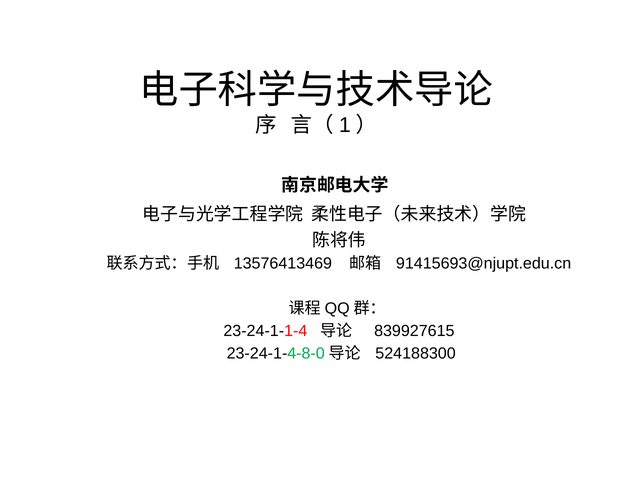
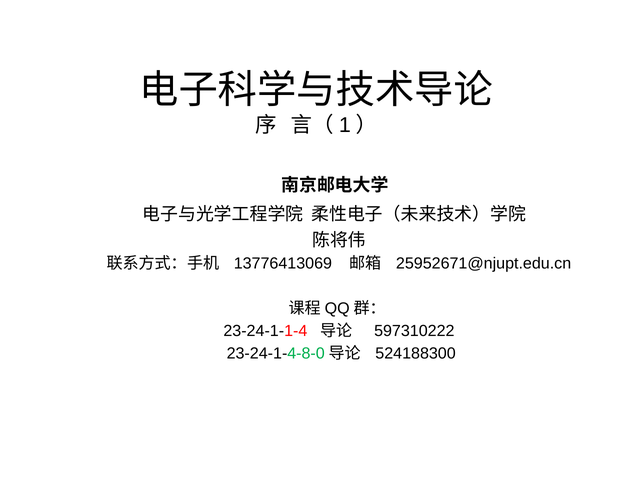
13576413469: 13576413469 -> 13776413069 (283, 264)
91415693@njupt.edu.cn: 91415693@njupt.edu.cn -> 25952671@njupt.edu.cn (484, 264)
839927615: 839927615 -> 597310222 (414, 331)
